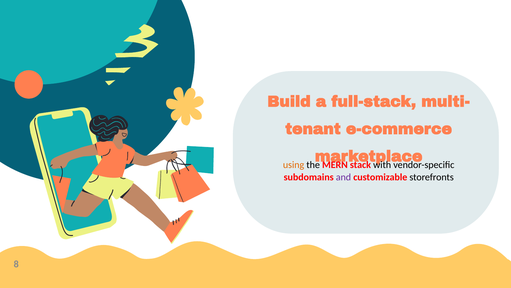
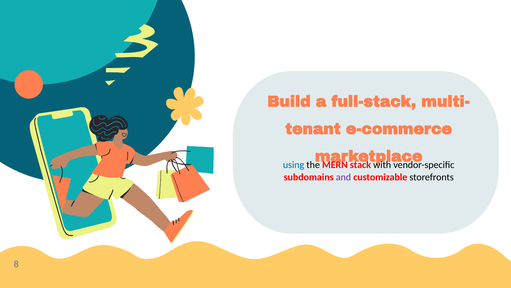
using colour: orange -> blue (294, 165)
